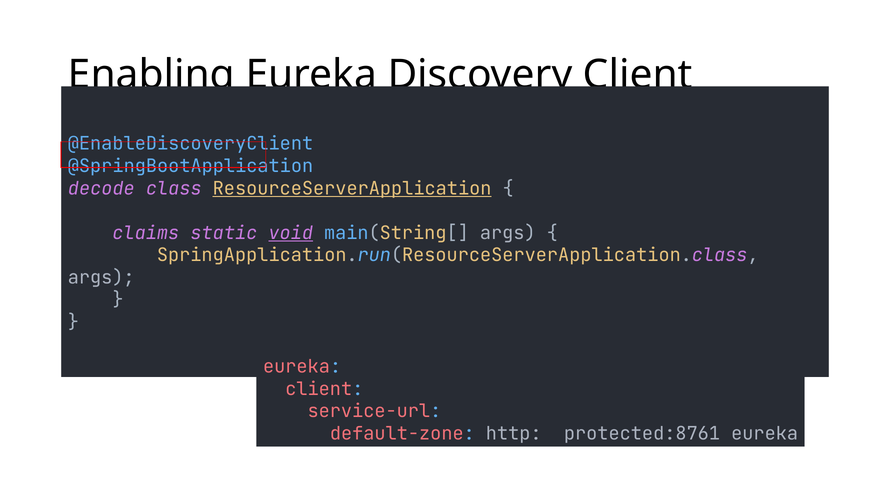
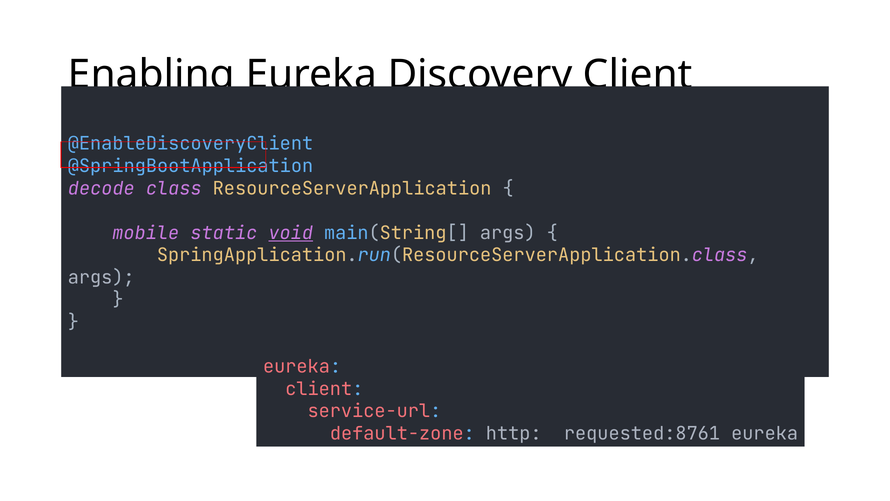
ResourceServerApplication underline: present -> none (352, 188)
claims: claims -> mobile (146, 233)
http://protected:8761/eureka: http://protected:8761/eureka -> http://requested:8761/eureka (642, 433)
